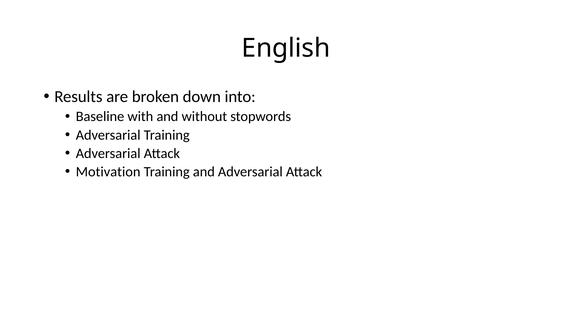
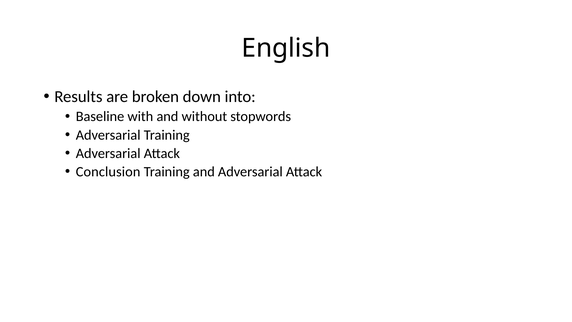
Motivation: Motivation -> Conclusion (108, 172)
